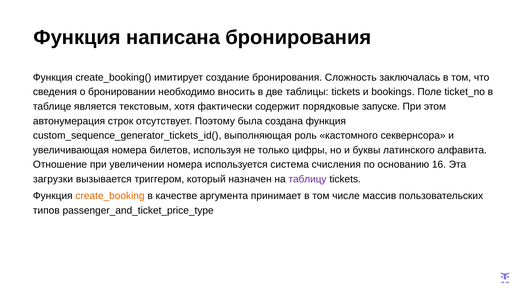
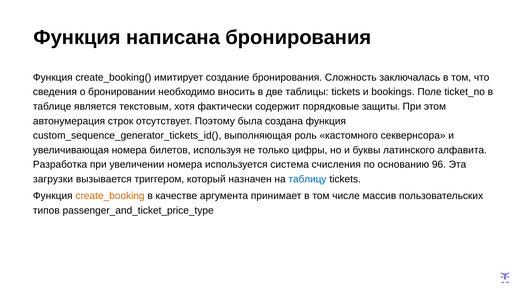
запуске: запуске -> защиты (381, 106)
Отношение: Отношение -> Разработка (60, 165)
16: 16 -> 96 (439, 165)
таблицу colour: purple -> blue (307, 179)
